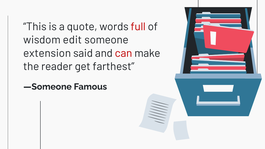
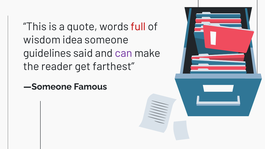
edit: edit -> idea (73, 40)
extension: extension -> guidelines (47, 53)
can colour: red -> purple (124, 53)
